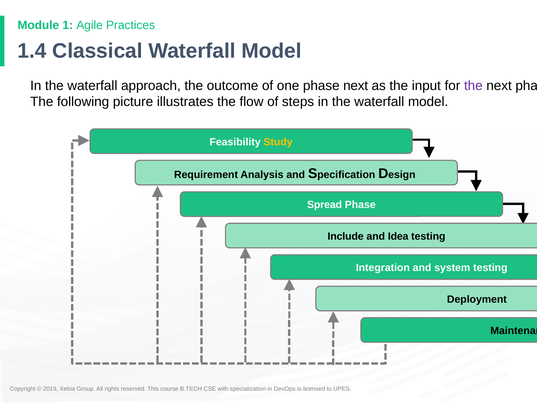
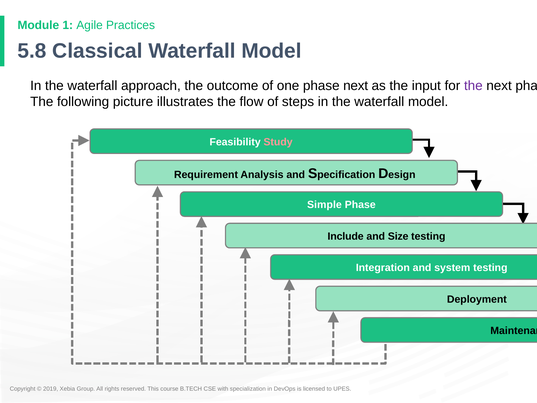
1.4: 1.4 -> 5.8 (32, 51)
Study colour: yellow -> pink (278, 142)
Spread: Spread -> Simple (324, 205)
Idea: Idea -> Size (398, 236)
